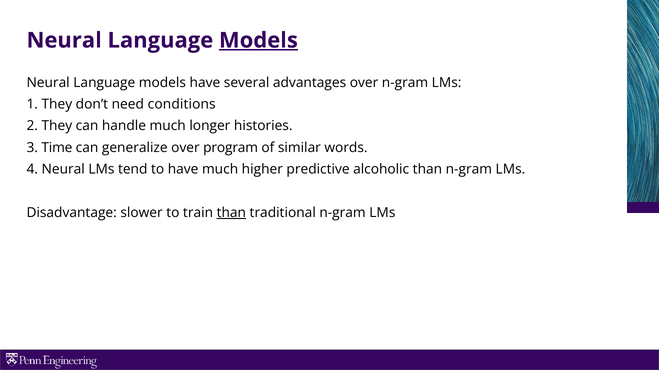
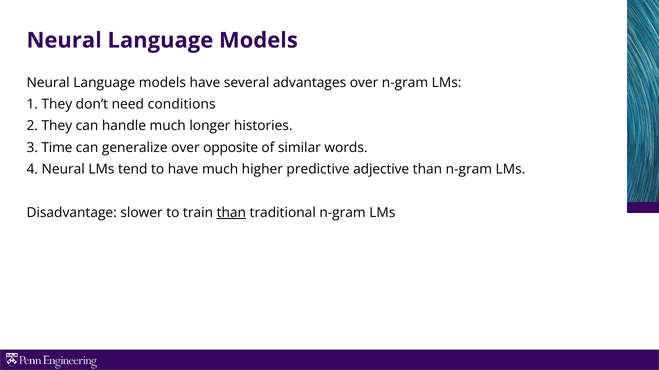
Models underline: present -> none (258, 40)
program: program -> opposite (231, 148)
alcoholic: alcoholic -> adjective (381, 169)
